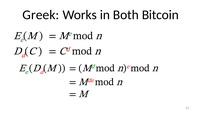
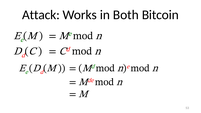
Greek: Greek -> Attack (41, 15)
